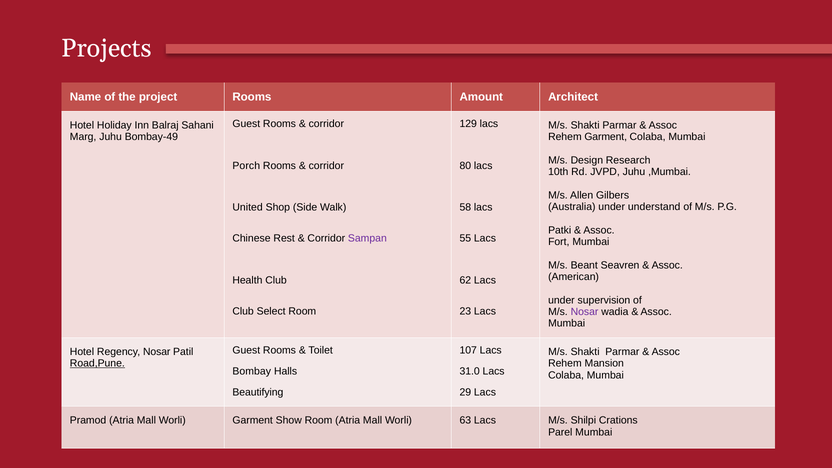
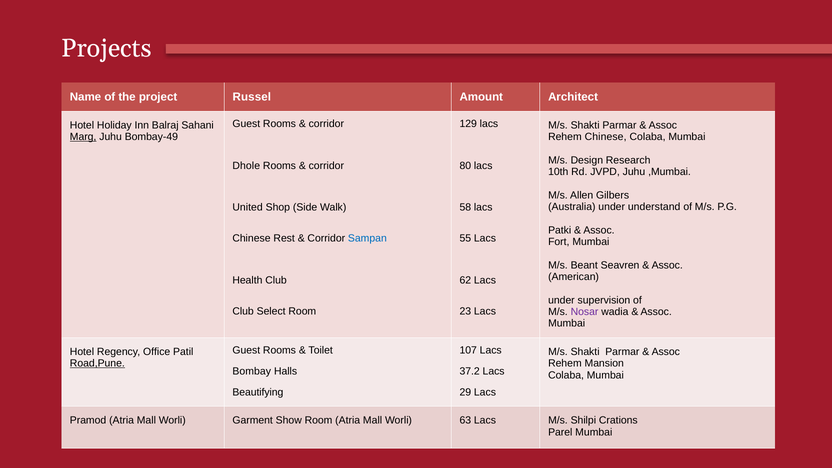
project Rooms: Rooms -> Russel (252, 97)
Marg underline: none -> present (83, 137)
Rehem Garment: Garment -> Chinese (606, 137)
Porch: Porch -> Dhole (246, 166)
Sampan colour: purple -> blue (367, 239)
Regency Nosar: Nosar -> Office (157, 352)
31.0: 31.0 -> 37.2 (470, 371)
